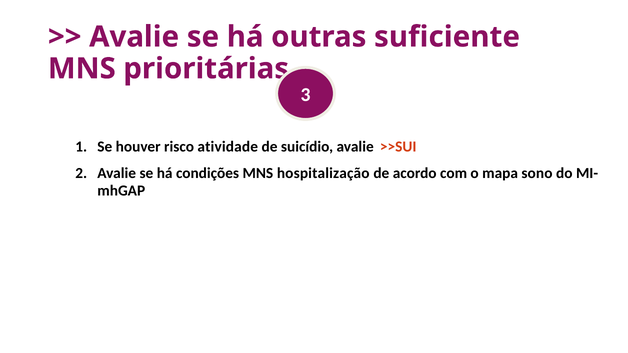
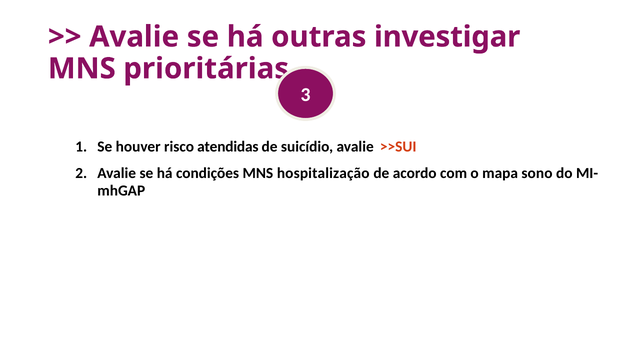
suficiente: suficiente -> investigar (447, 37)
atividade: atividade -> atendidas (228, 147)
